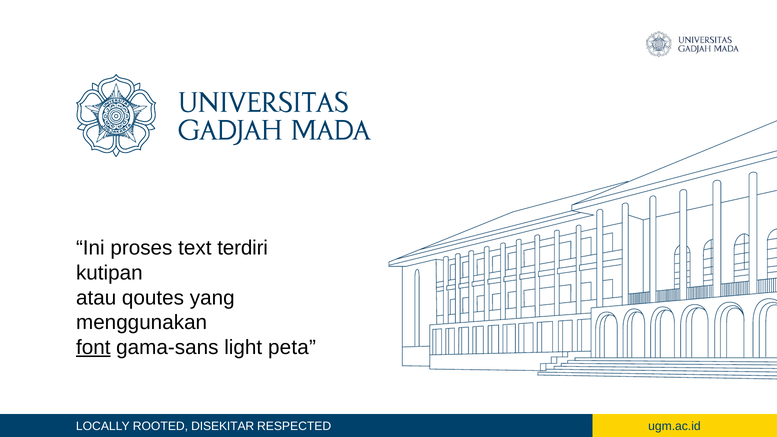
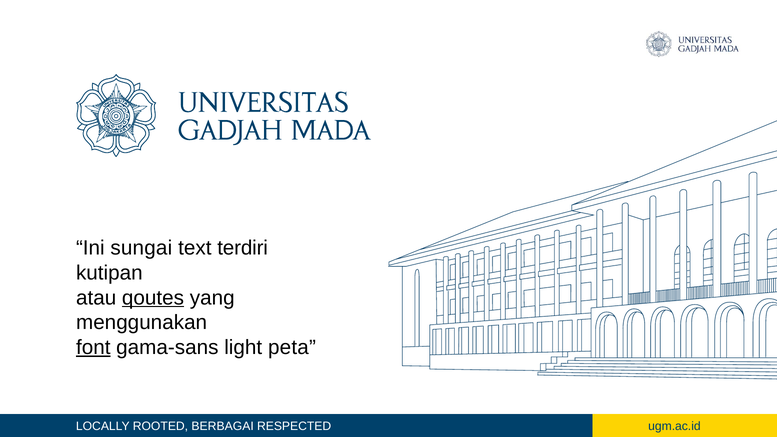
proses: proses -> sungai (141, 248)
qoutes underline: none -> present (153, 298)
DISEKITAR: DISEKITAR -> BERBAGAI (223, 426)
